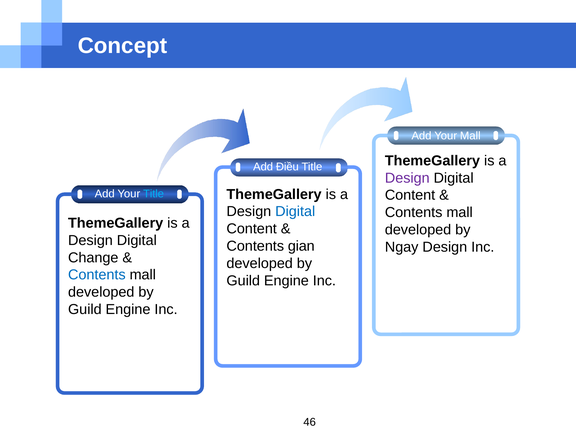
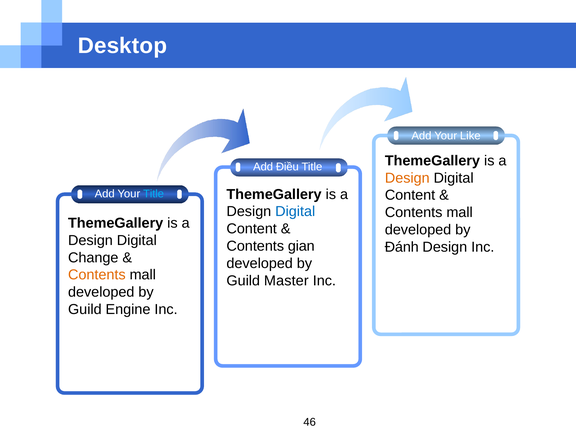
Concept: Concept -> Desktop (122, 46)
Your Mall: Mall -> Like (470, 136)
Design colour: purple -> orange (407, 178)
Ngay: Ngay -> Đánh (402, 247)
Contents colour: blue -> orange (97, 275)
Engine: Engine -> Master (286, 281)
